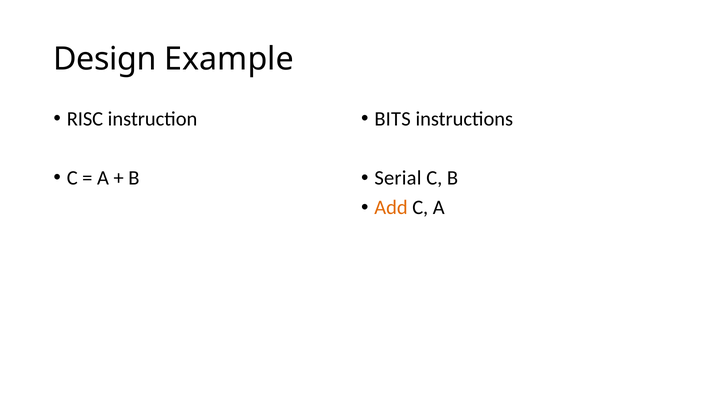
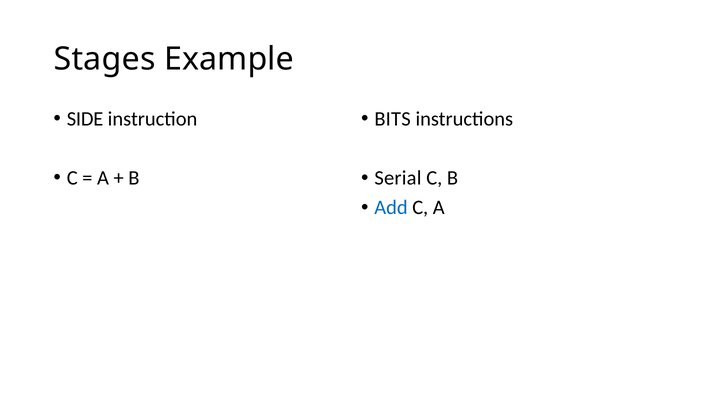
Design: Design -> Stages (105, 59)
RISC: RISC -> SIDE (85, 119)
Add colour: orange -> blue (391, 207)
